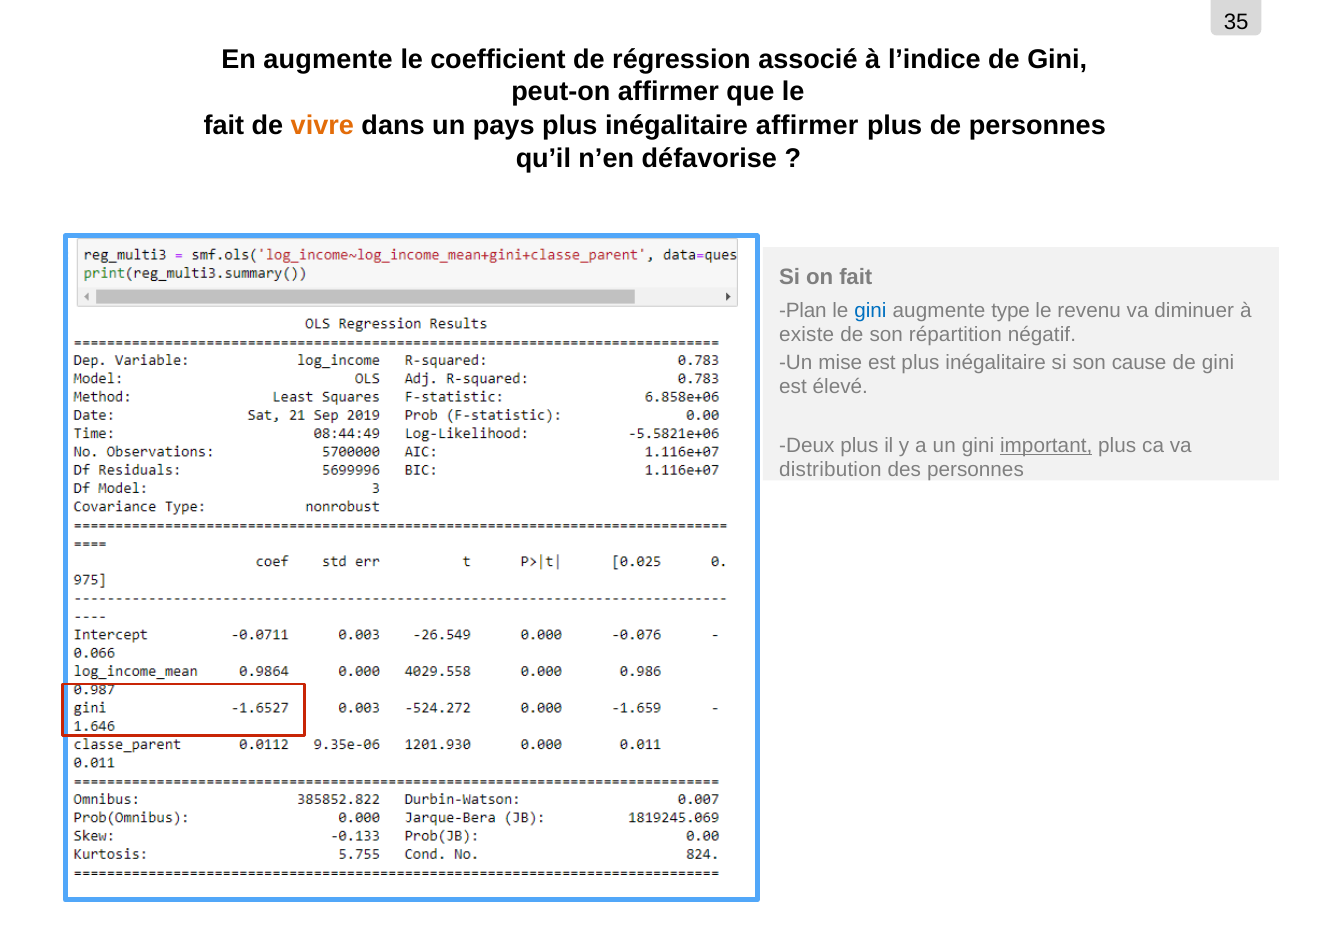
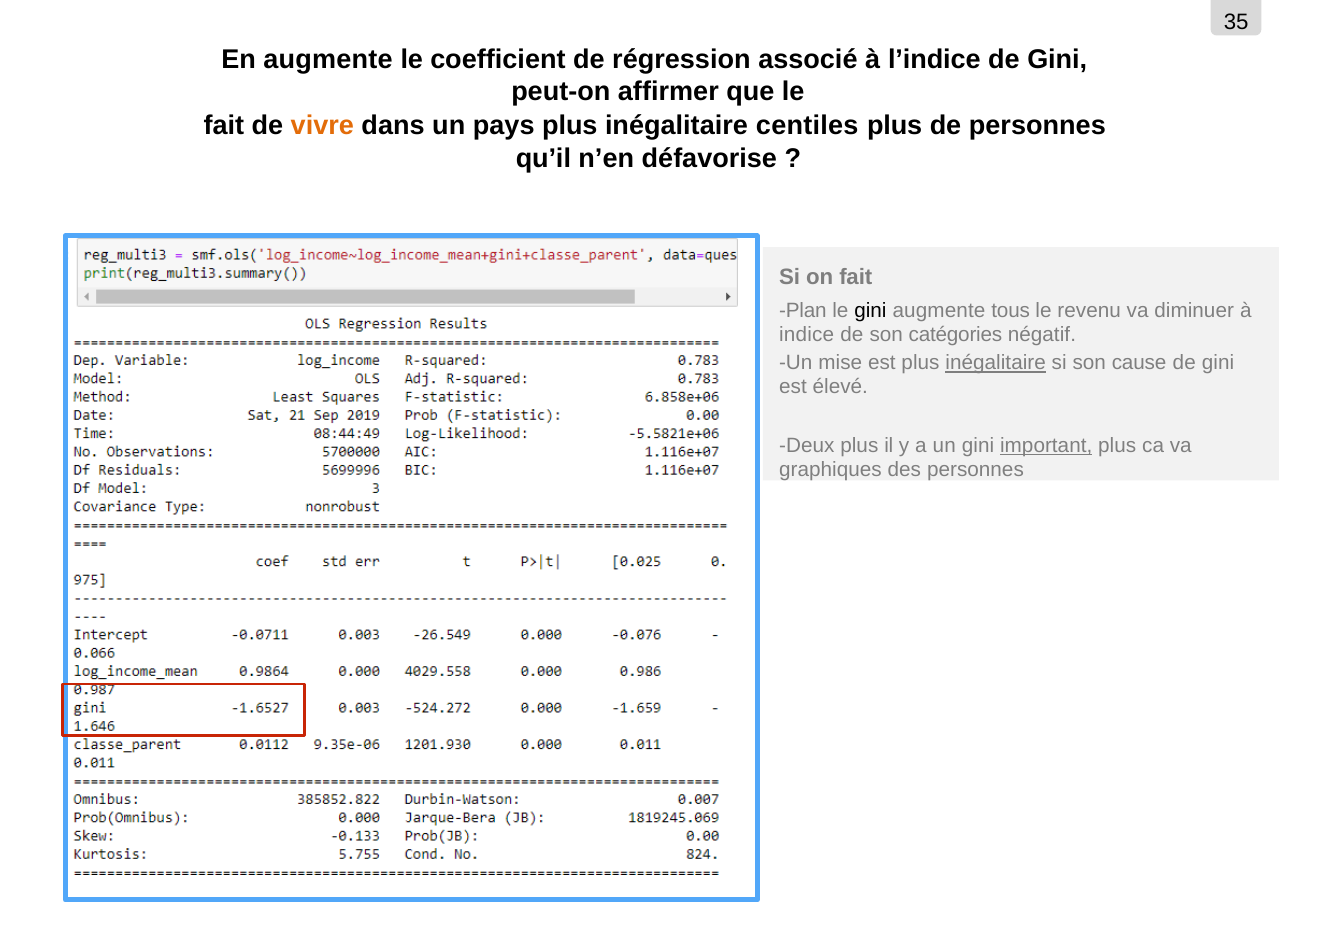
inégalitaire affirmer: affirmer -> centiles (807, 125)
gini colour: blue -> black (870, 311)
type: type -> tous (1011, 311)
existe: existe -> indice (807, 334)
répartition: répartition -> catégories (955, 334)
inégalitaire underline: none -> present (996, 363)
distribution: distribution -> graphiques (830, 469)
